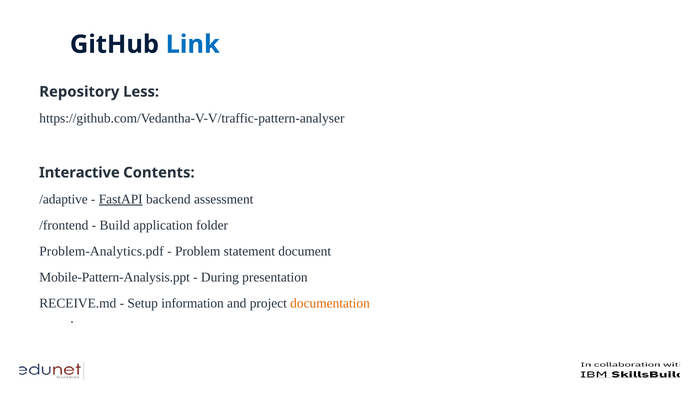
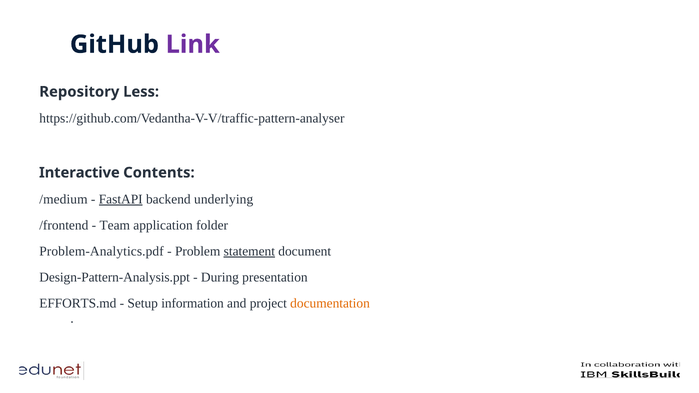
Link colour: blue -> purple (193, 44)
/adaptive: /adaptive -> /medium (63, 199)
assessment: assessment -> underlying (224, 199)
Build: Build -> Team (115, 225)
statement underline: none -> present (249, 252)
Mobile-Pattern-Analysis.ppt: Mobile-Pattern-Analysis.ppt -> Design-Pattern-Analysis.ppt (115, 278)
RECEIVE.md: RECEIVE.md -> EFFORTS.md (78, 304)
